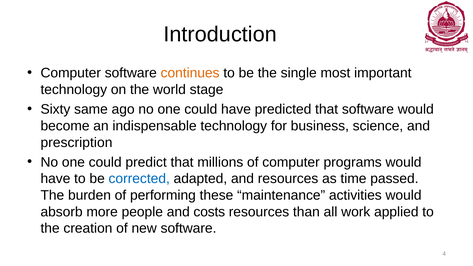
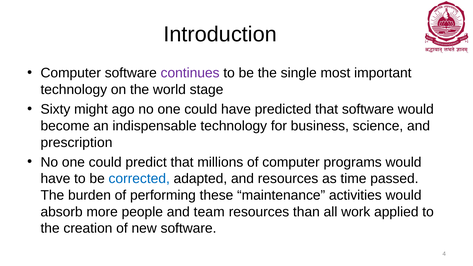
continues colour: orange -> purple (190, 73)
same: same -> might (91, 109)
costs: costs -> team (209, 212)
